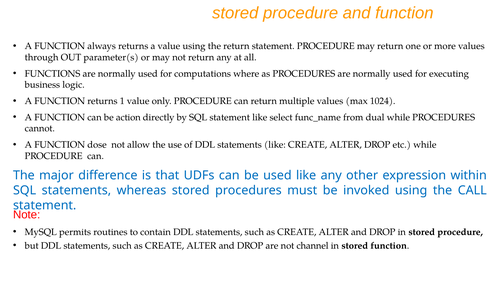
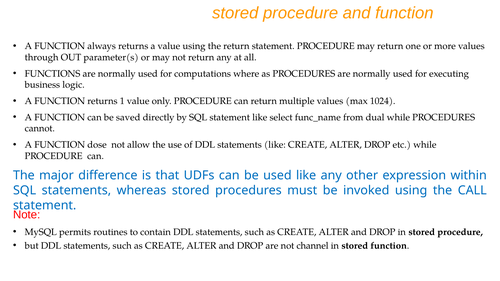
action: action -> saved (128, 117)
